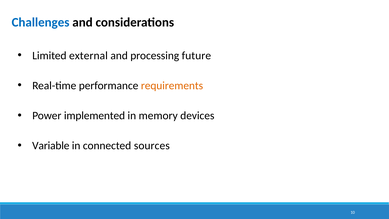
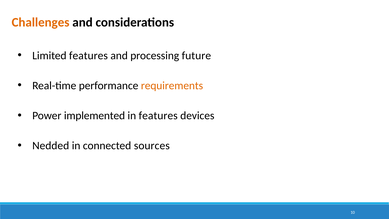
Challenges colour: blue -> orange (41, 22)
Limited external: external -> features (88, 56)
in memory: memory -> features (158, 116)
Variable: Variable -> Nedded (51, 146)
